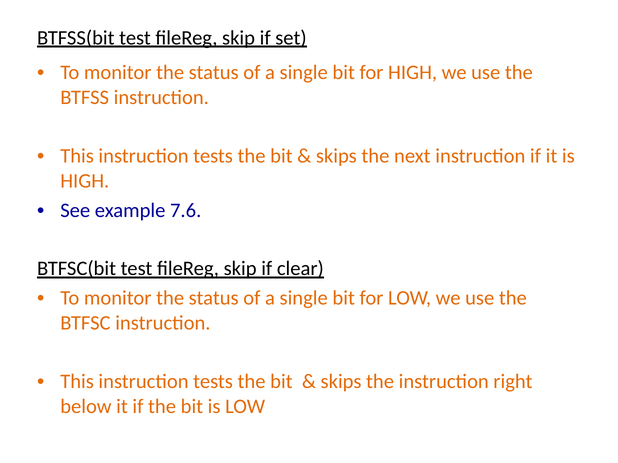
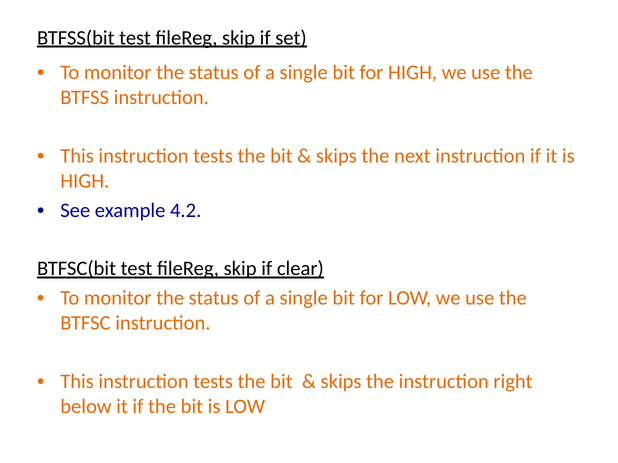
7.6: 7.6 -> 4.2 (186, 210)
